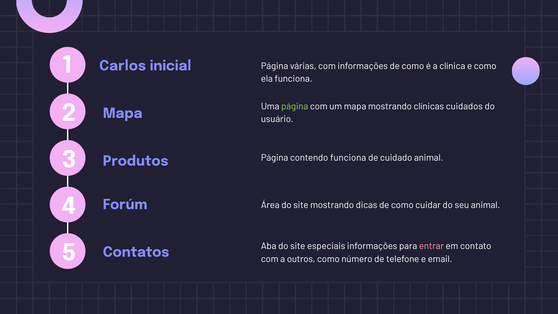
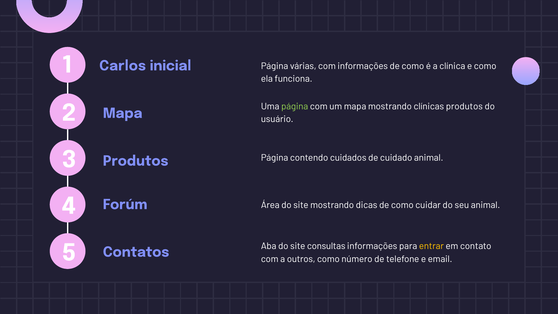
clínicas cuidados: cuidados -> produtos (464, 106)
contendo funciona: funciona -> cuidados (348, 158)
especiais: especiais -> consultas (326, 246)
entrar colour: pink -> yellow (431, 246)
